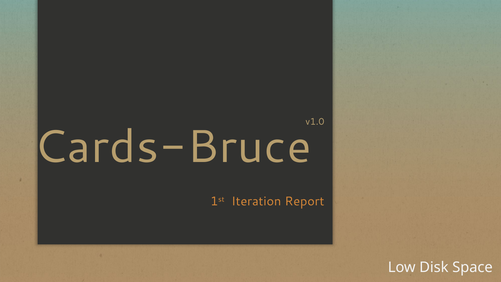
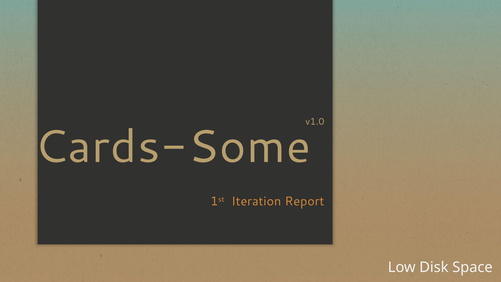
Cards-Bruce: Cards-Bruce -> Cards-Some (173, 147)
